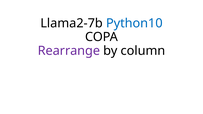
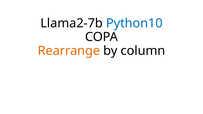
Rearrange colour: purple -> orange (69, 51)
